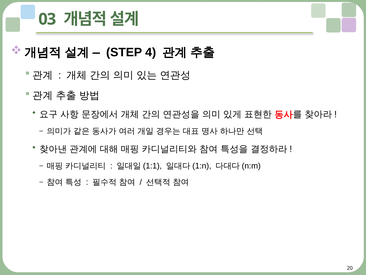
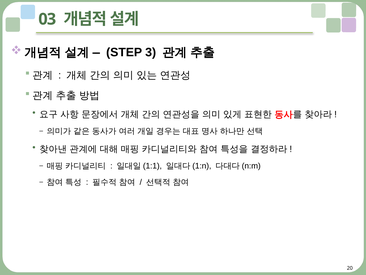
4: 4 -> 3 (151, 52)
